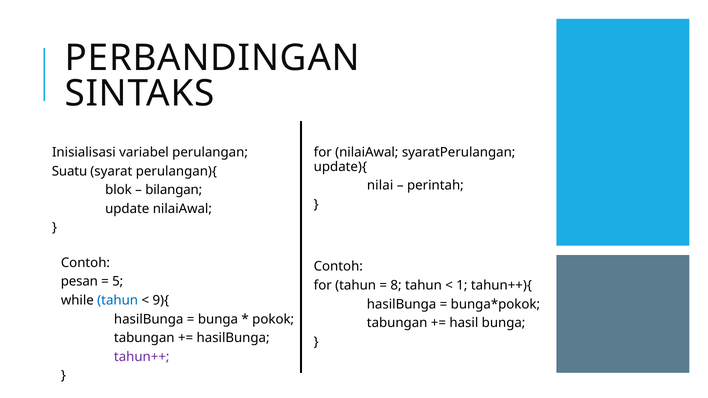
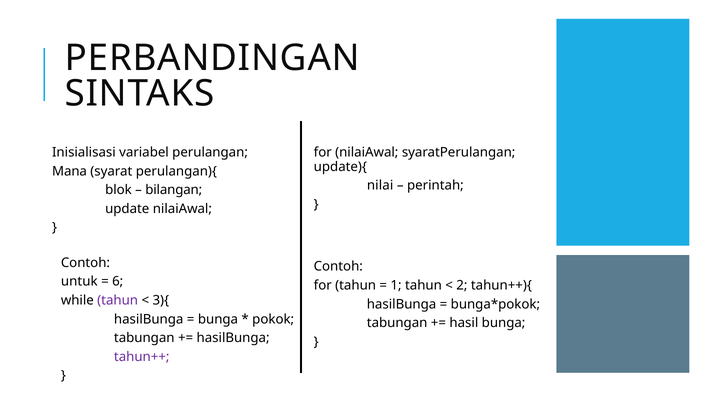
Suatu: Suatu -> Mana (69, 171)
pesan: pesan -> untuk (79, 282)
5: 5 -> 6 (118, 282)
8: 8 -> 1 (396, 286)
1: 1 -> 2 (462, 286)
tahun colour: blue -> purple (118, 301)
9){: 9){ -> 3){ (161, 301)
